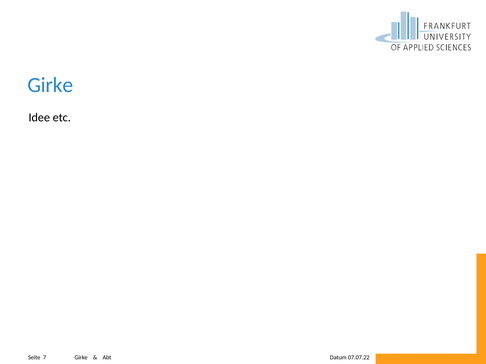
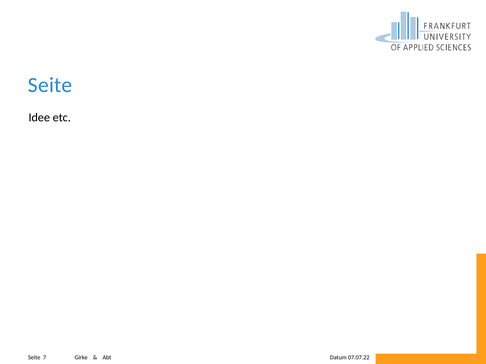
Girke: Girke -> Seite (50, 85)
